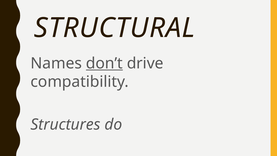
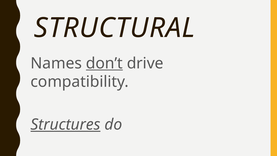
Structures underline: none -> present (65, 124)
